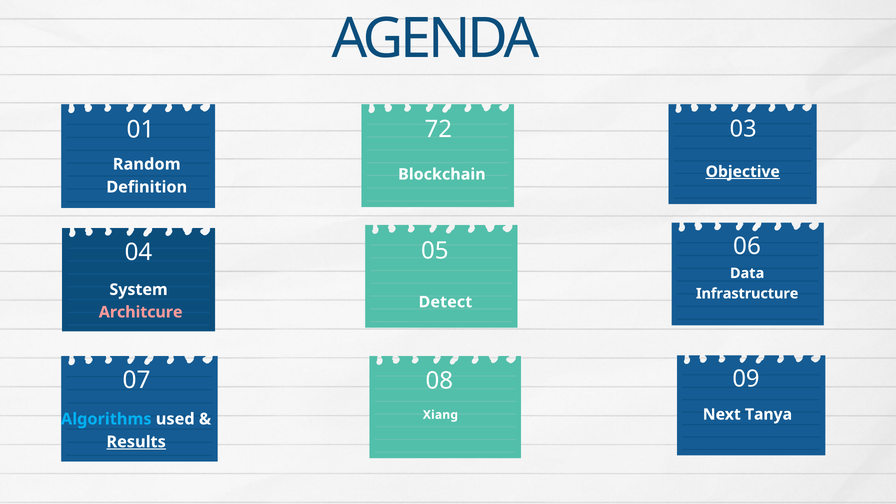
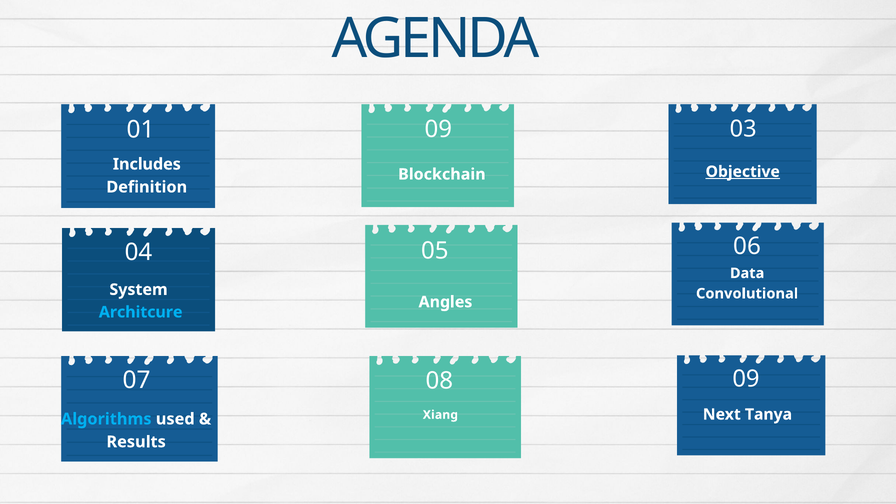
01 72: 72 -> 09 (438, 129)
Random: Random -> Includes (147, 164)
Infrastructure: Infrastructure -> Convolutional (747, 294)
Detect: Detect -> Angles (445, 302)
Architcure colour: pink -> light blue (141, 312)
Results underline: present -> none (136, 442)
